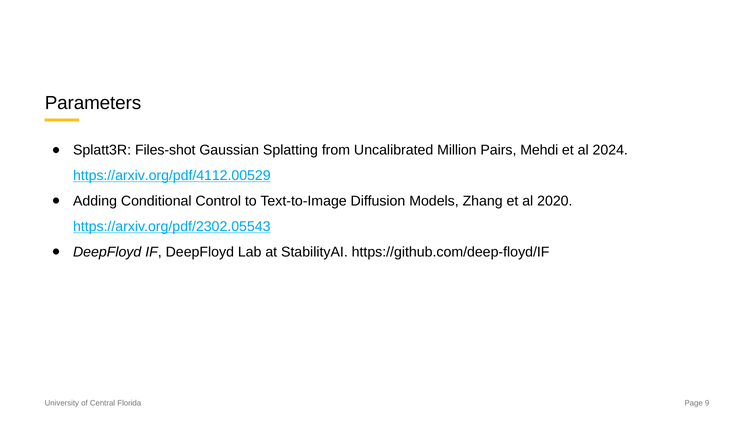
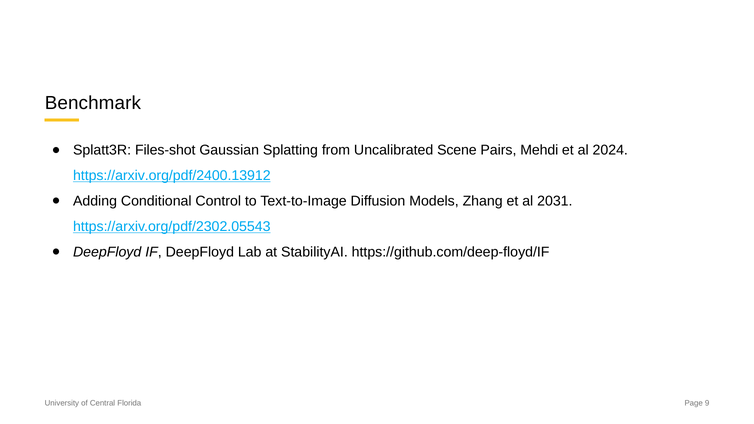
Parameters: Parameters -> Benchmark (93, 103)
Million: Million -> Scene (457, 150)
https://arxiv.org/pdf/4112.00529: https://arxiv.org/pdf/4112.00529 -> https://arxiv.org/pdf/2400.13912 (172, 176)
2020: 2020 -> 2031 (555, 201)
